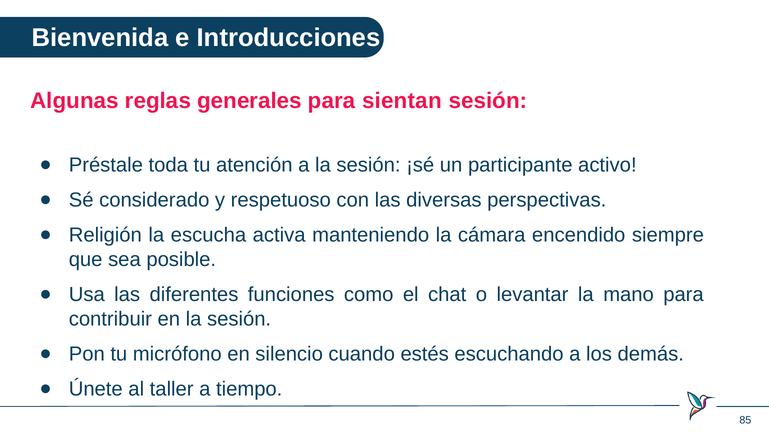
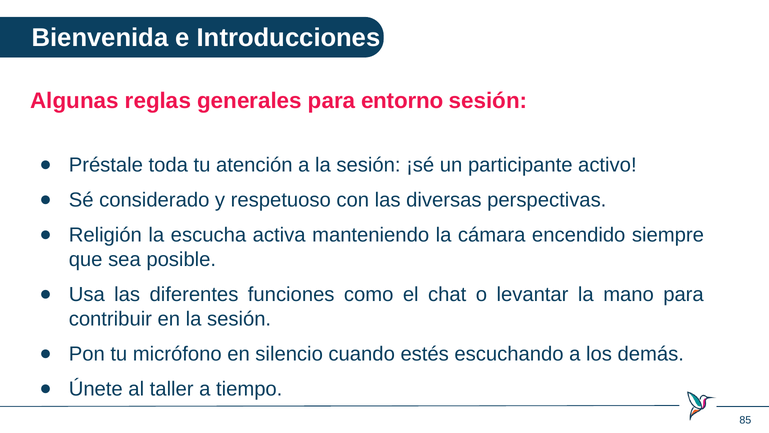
sientan: sientan -> entorno (402, 101)
